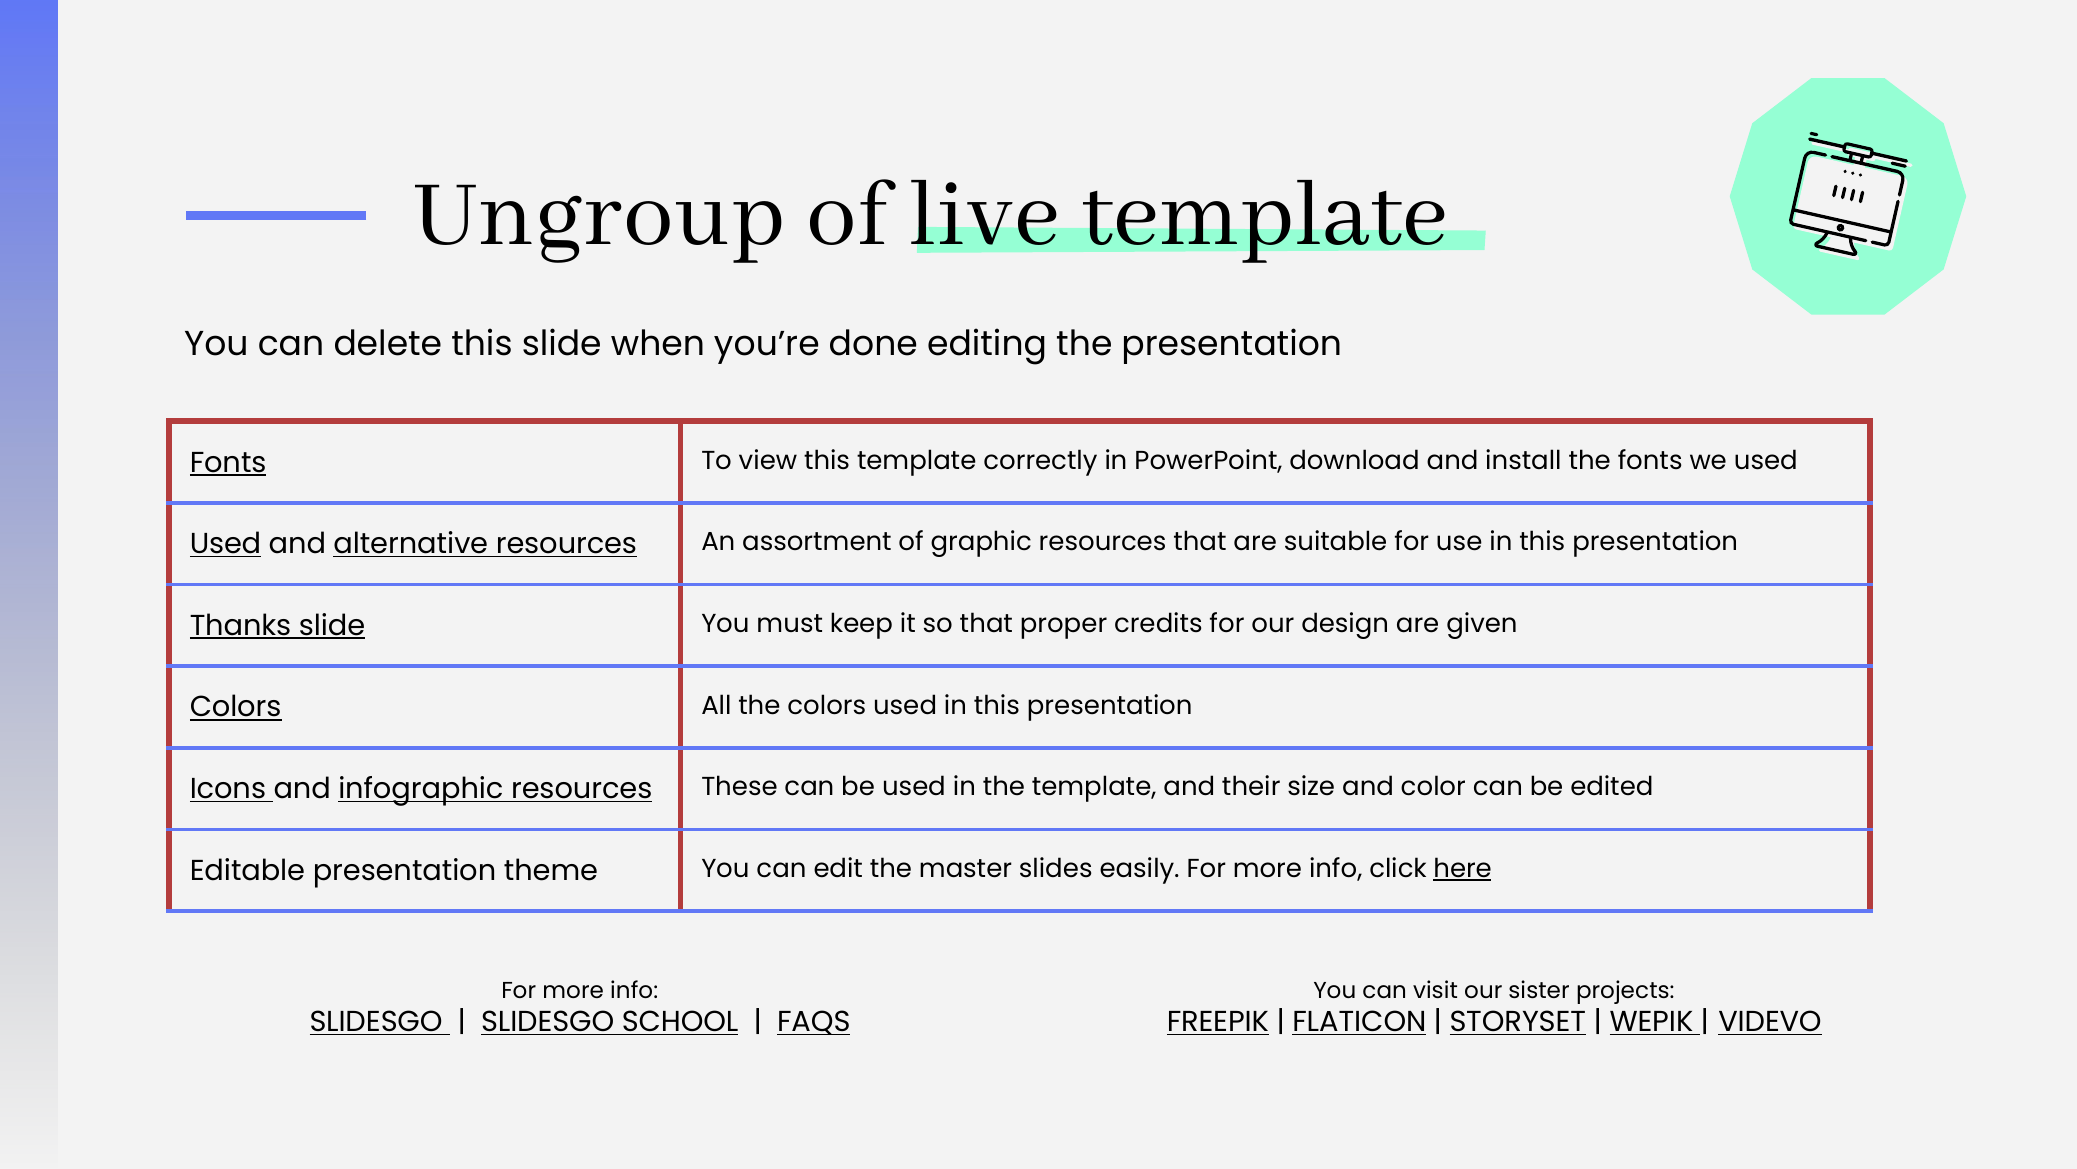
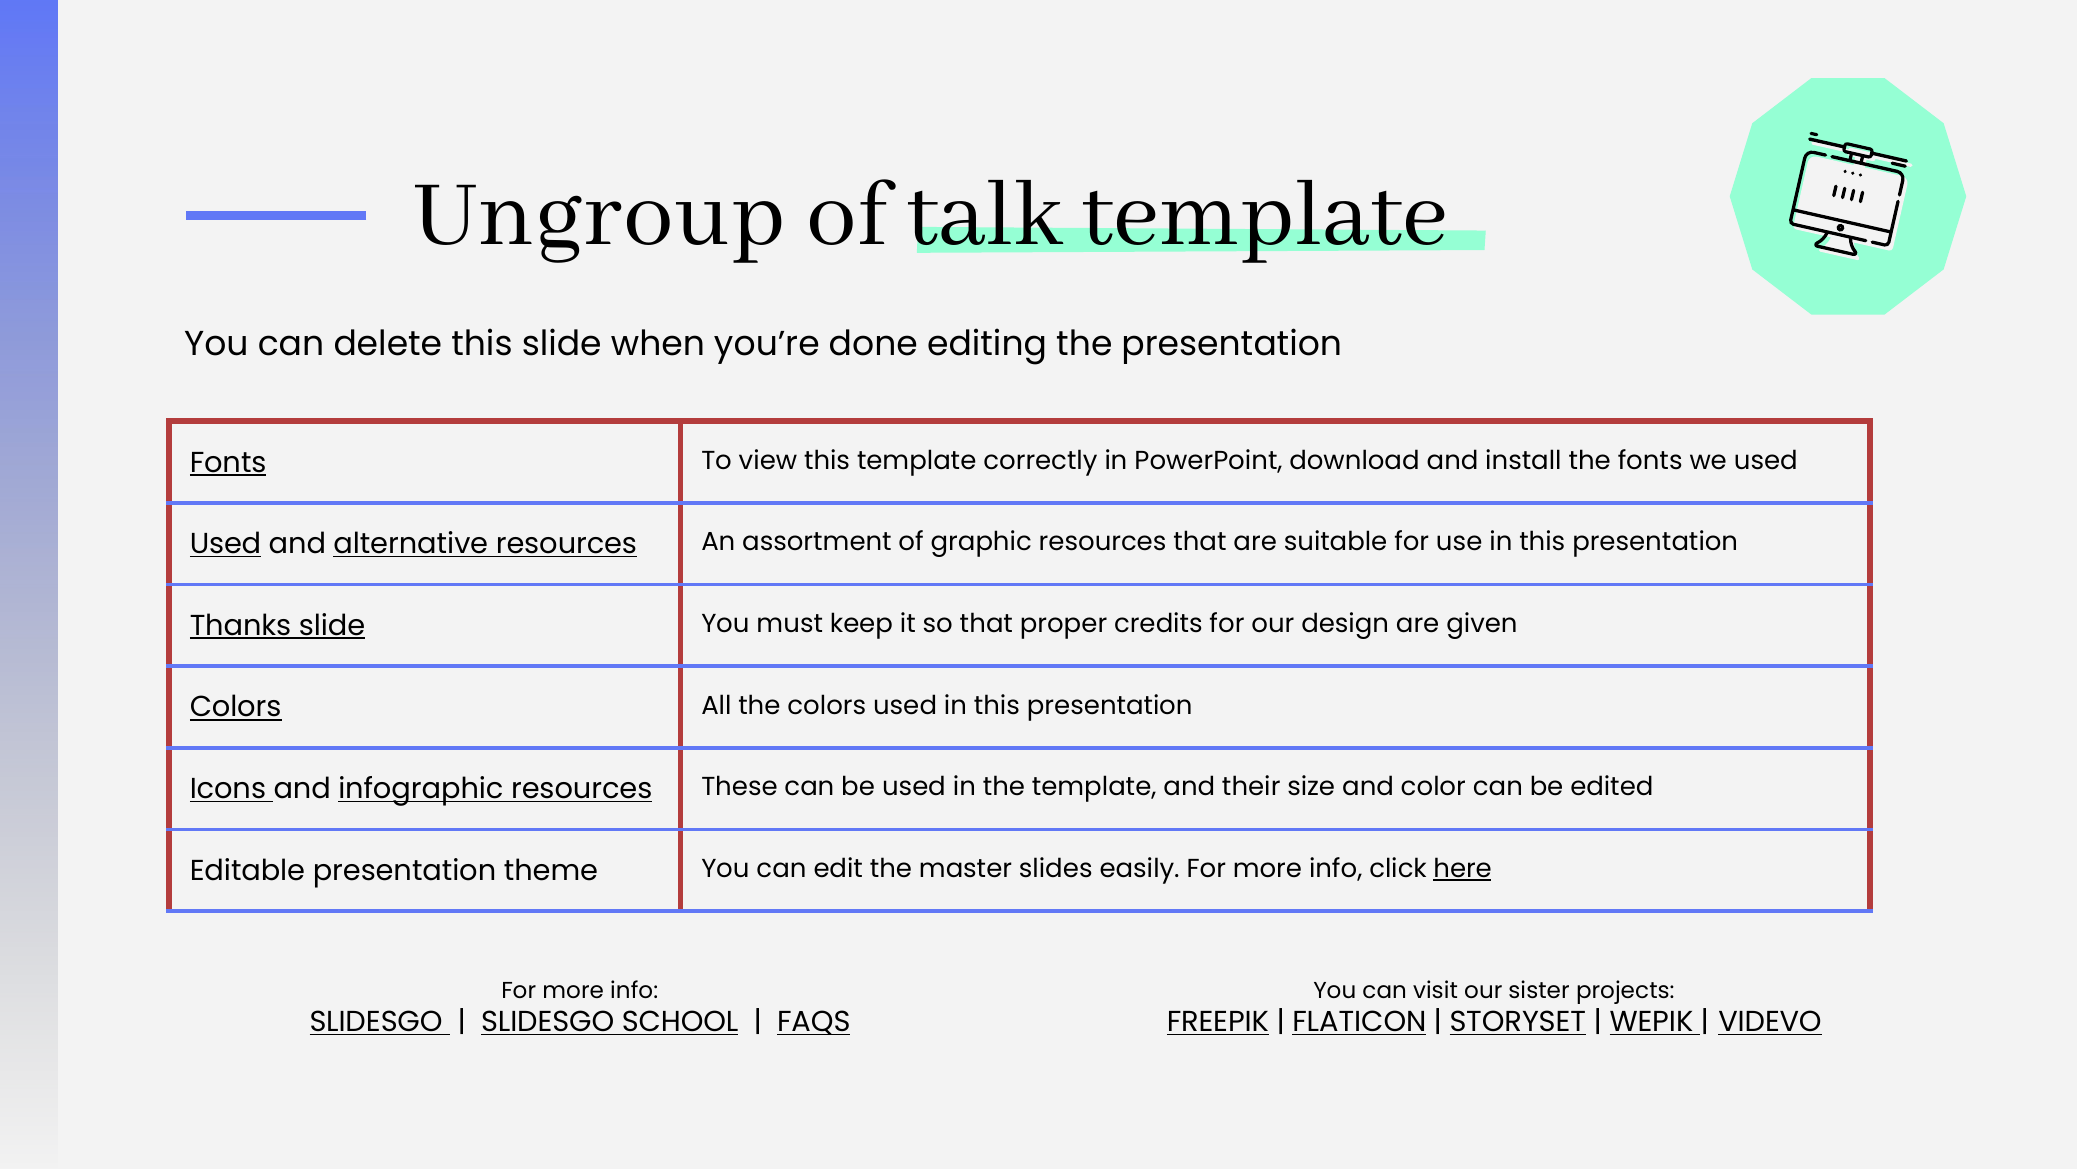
live: live -> talk (985, 211)
